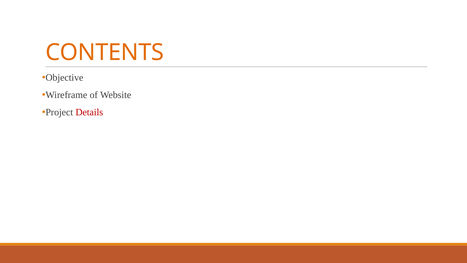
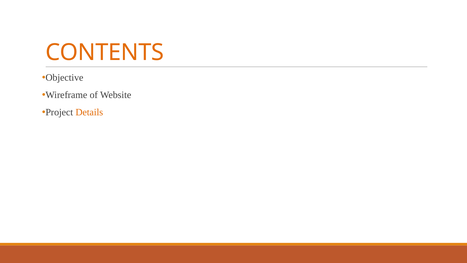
Details colour: red -> orange (89, 112)
